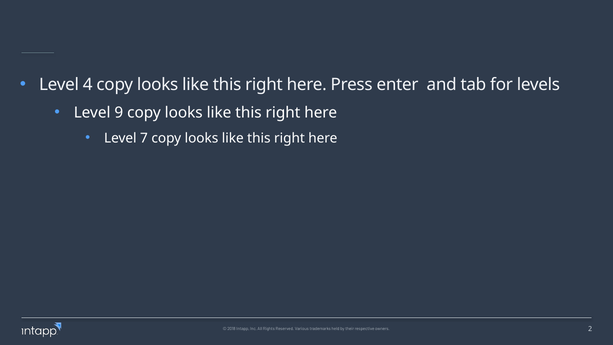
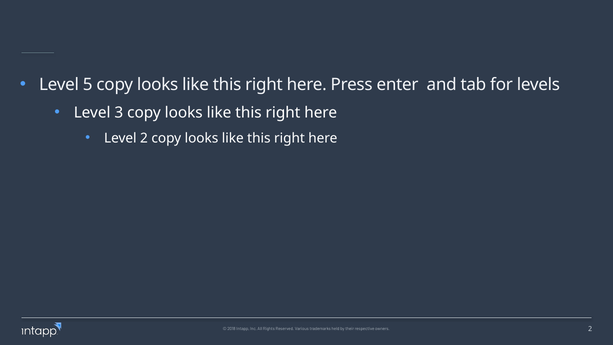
4: 4 -> 5 (88, 85)
9: 9 -> 3 (119, 112)
Level 7: 7 -> 2 (144, 138)
